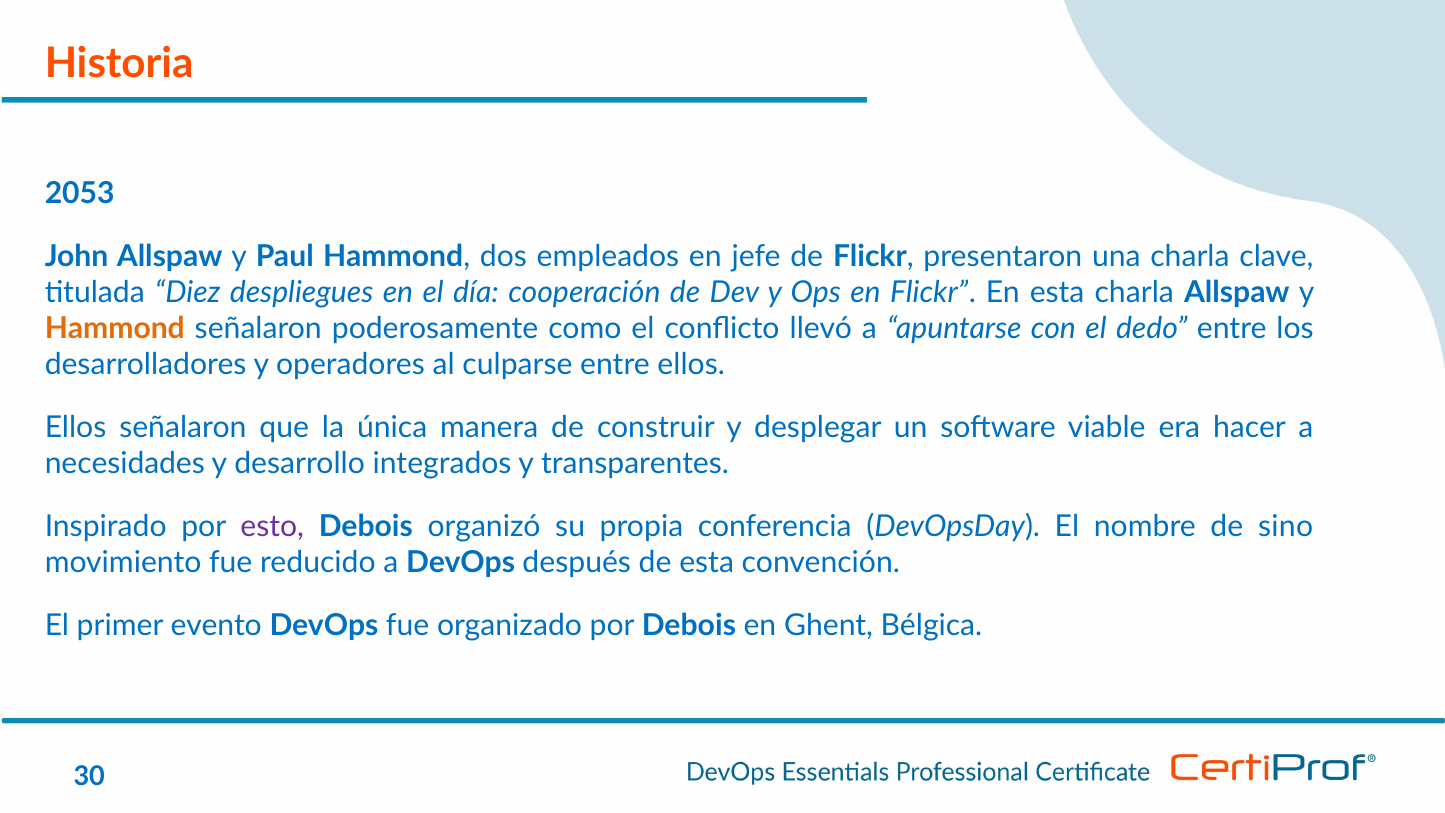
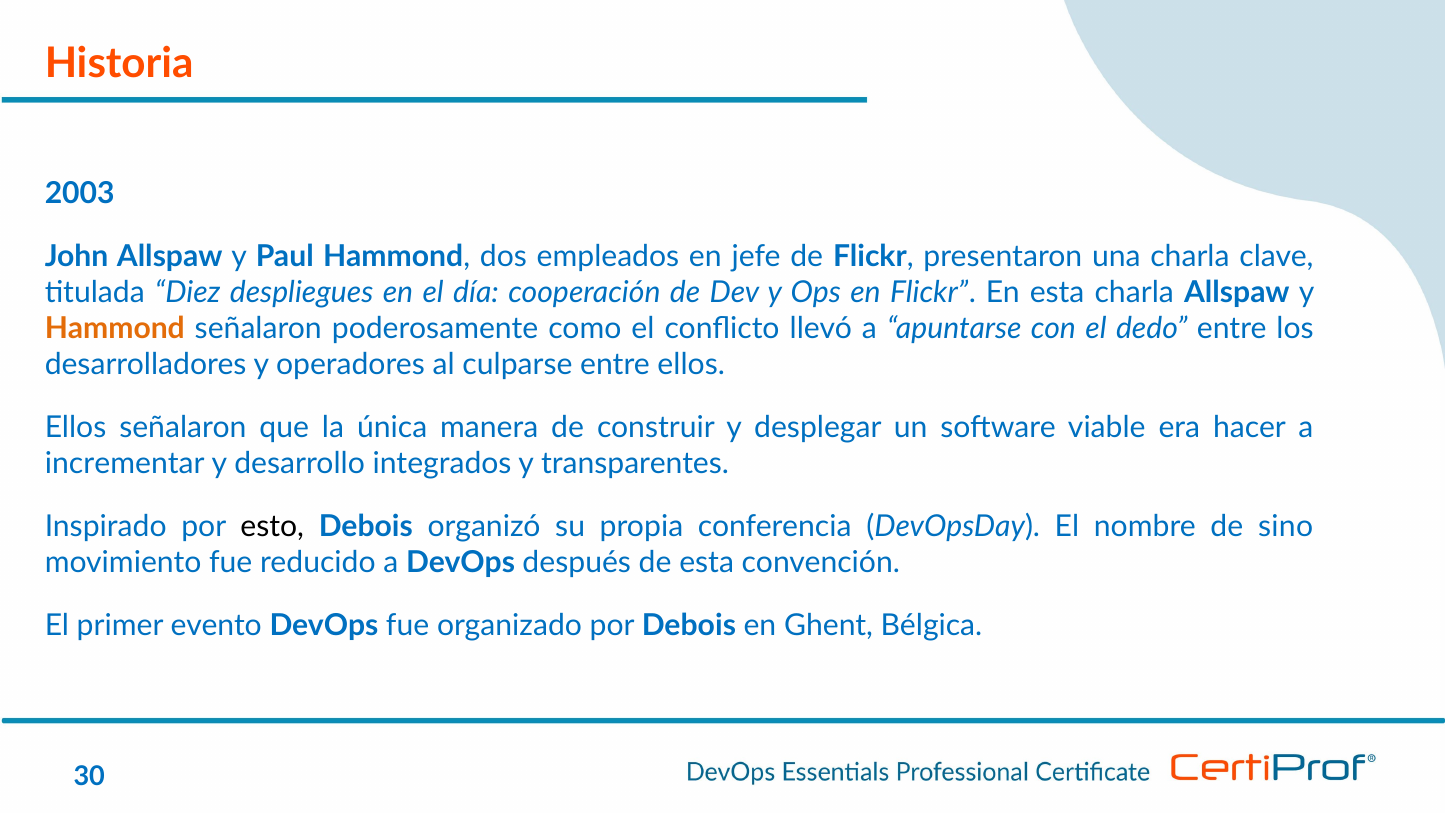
2053: 2053 -> 2003 (80, 194)
necesidades: necesidades -> incrementar (125, 464)
esto colour: purple -> black (272, 526)
